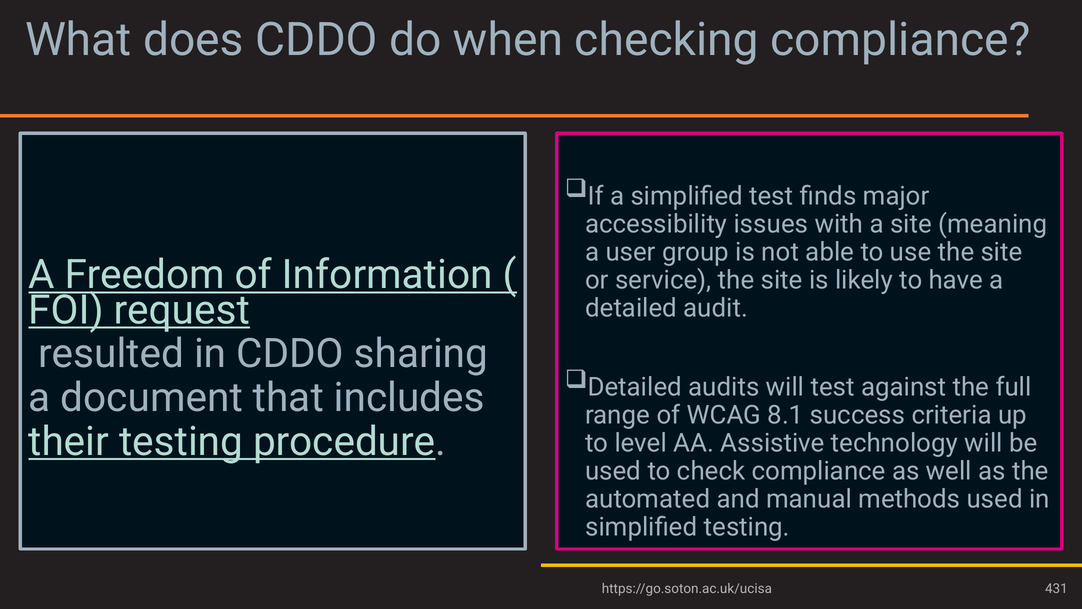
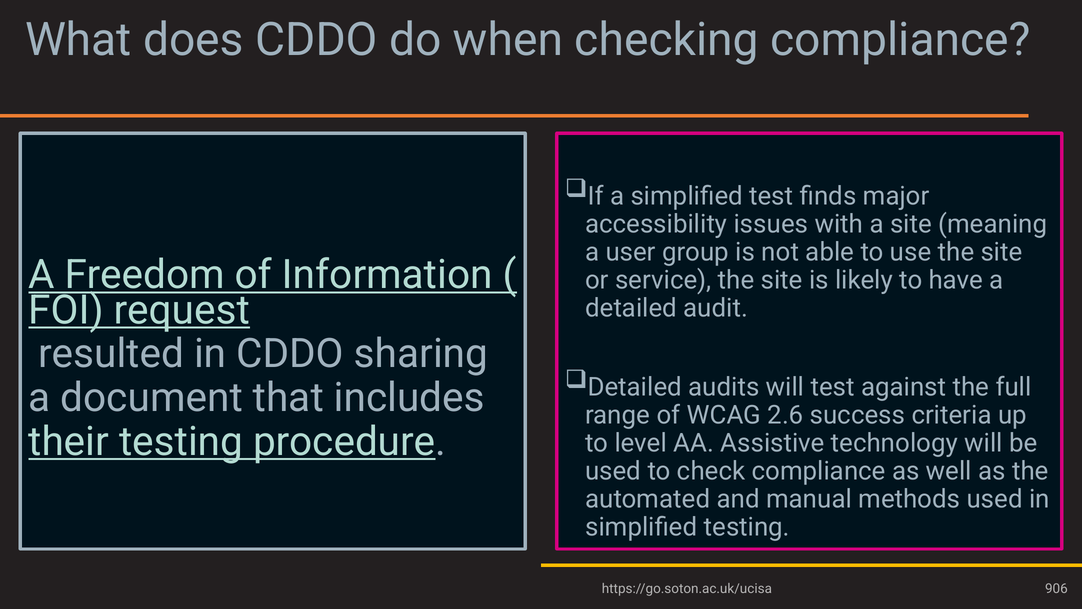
8.1: 8.1 -> 2.6 (785, 415)
431: 431 -> 906 (1056, 588)
